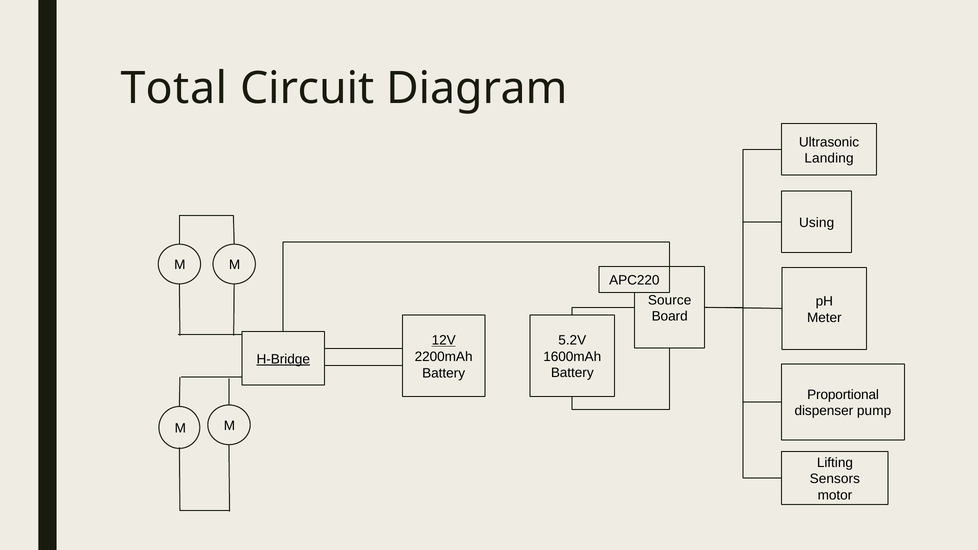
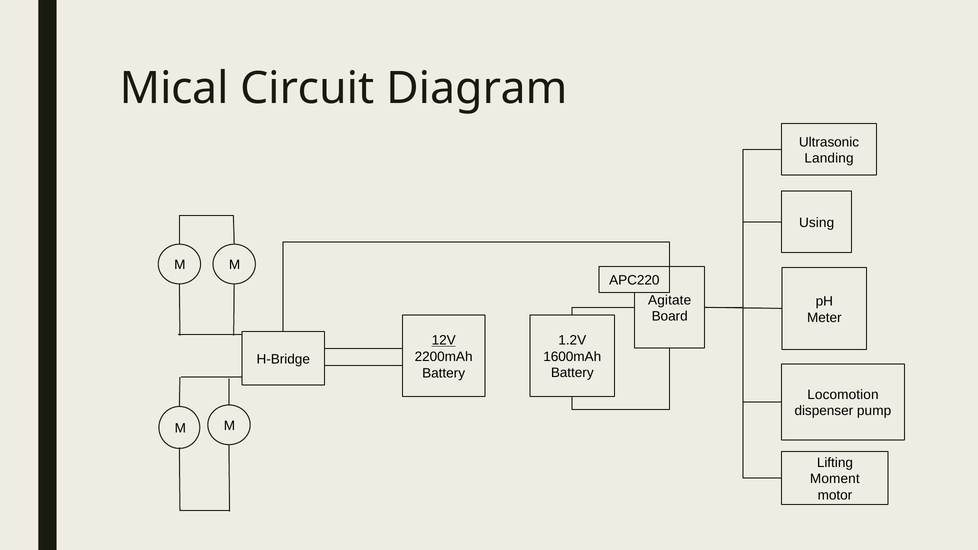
Total: Total -> Mical (174, 88)
Source: Source -> Agitate (670, 300)
5.2V: 5.2V -> 1.2V (572, 340)
H-Bridge underline: present -> none (283, 359)
Proportional: Proportional -> Locomotion (843, 395)
Sensors: Sensors -> Moment (835, 479)
